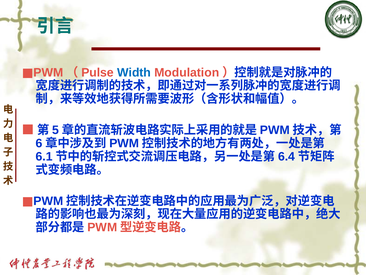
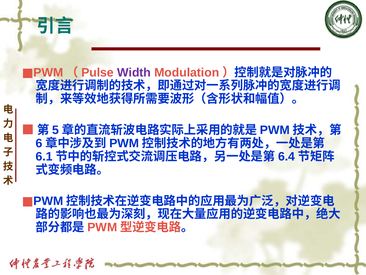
Width colour: blue -> purple (134, 72)
